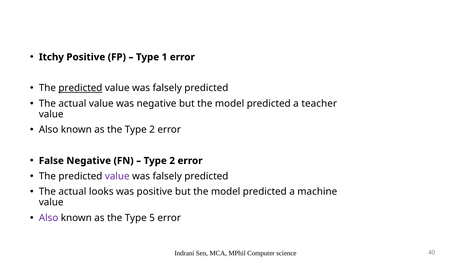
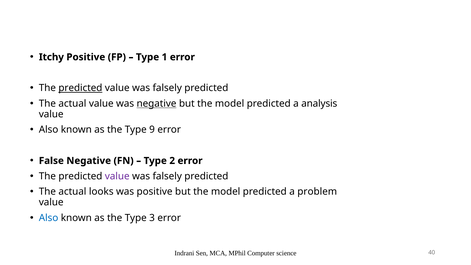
negative underline: none -> present (157, 104)
teacher: teacher -> analysis (319, 104)
the Type 2: 2 -> 9 (152, 130)
machine: machine -> problem (317, 192)
Also colour: purple -> blue (49, 218)
5: 5 -> 3 (152, 218)
